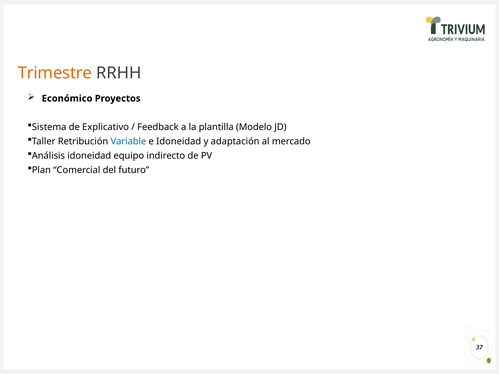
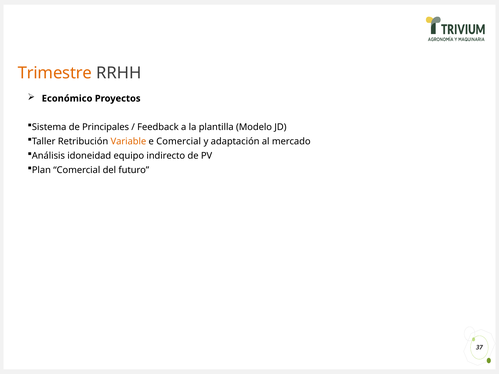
Explicativo: Explicativo -> Principales (106, 127)
Variable colour: blue -> orange (128, 142)
e Idoneidad: Idoneidad -> Comercial (179, 142)
